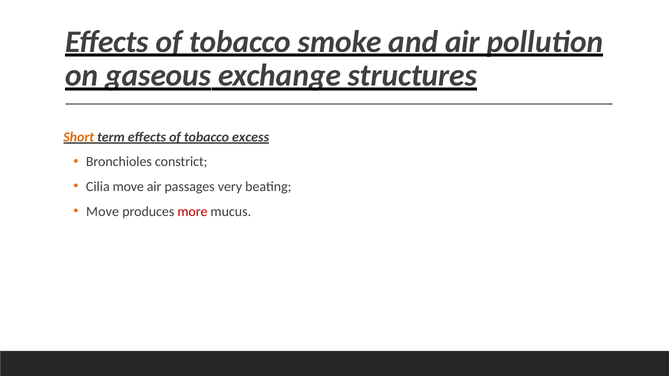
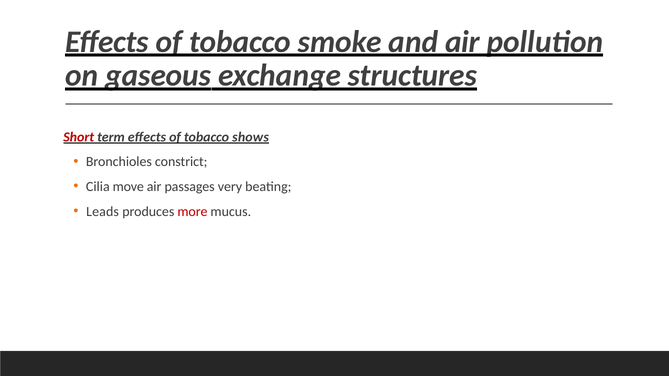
Short colour: orange -> red (79, 137)
excess: excess -> shows (251, 137)
Move: Move -> Leads (103, 212)
